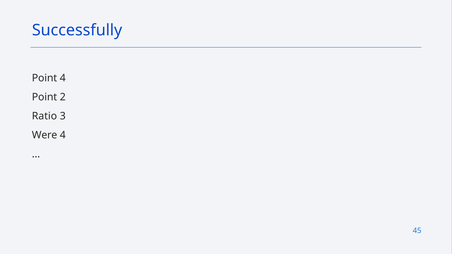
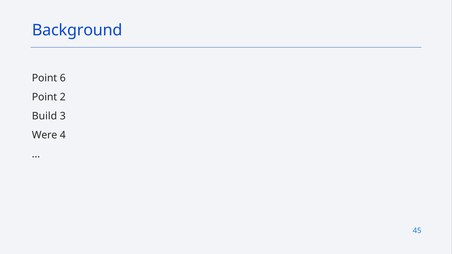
Successfully: Successfully -> Background (77, 30)
Point 4: 4 -> 6 (63, 78)
Ratio: Ratio -> Build (44, 116)
